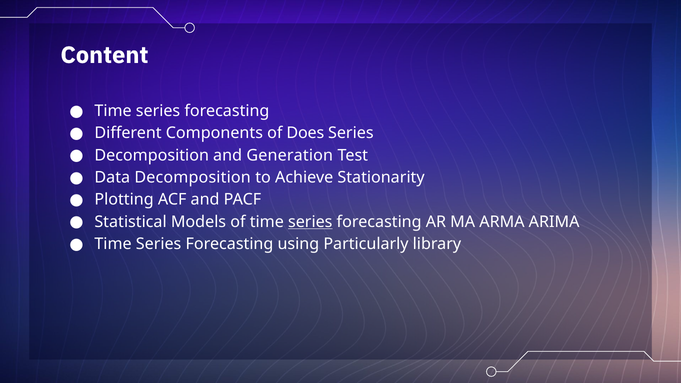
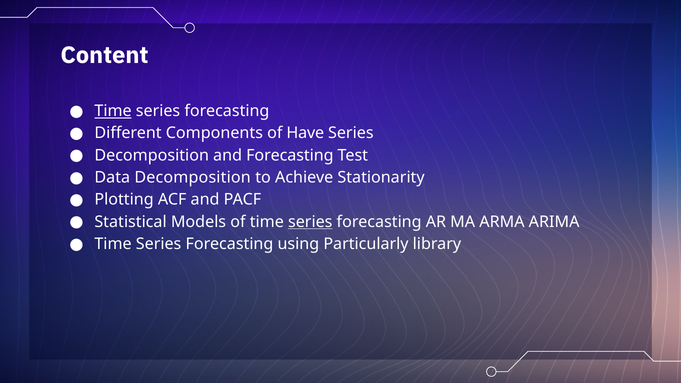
Time underline: none -> present (113, 111)
Does: Does -> Have (305, 133)
and Generation: Generation -> Forecasting (290, 155)
